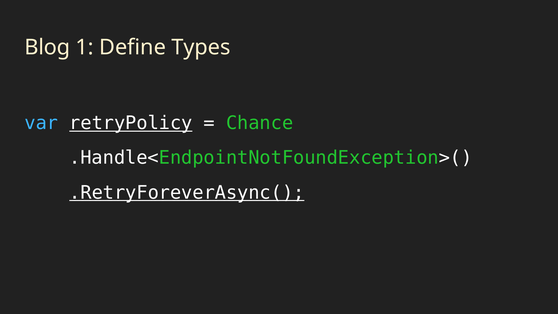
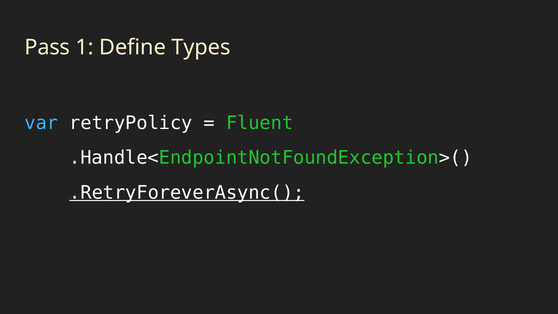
Blog: Blog -> Pass (47, 47)
retryPolicy underline: present -> none (131, 123)
Chance: Chance -> Fluent (260, 123)
